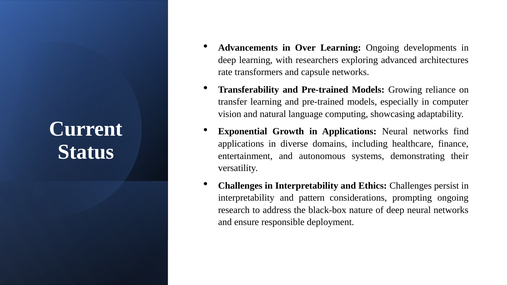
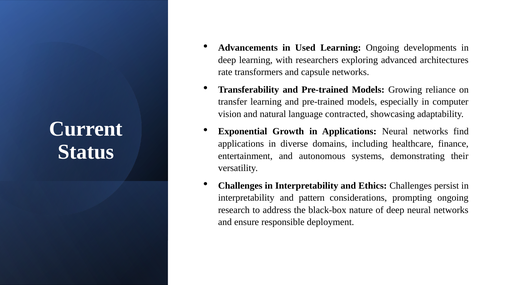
Over: Over -> Used (305, 48)
computing: computing -> contracted (347, 114)
